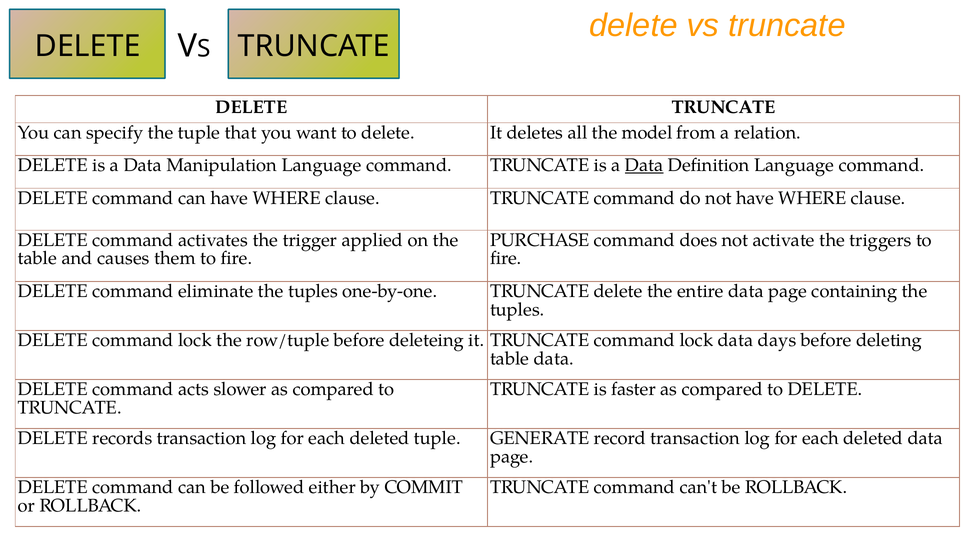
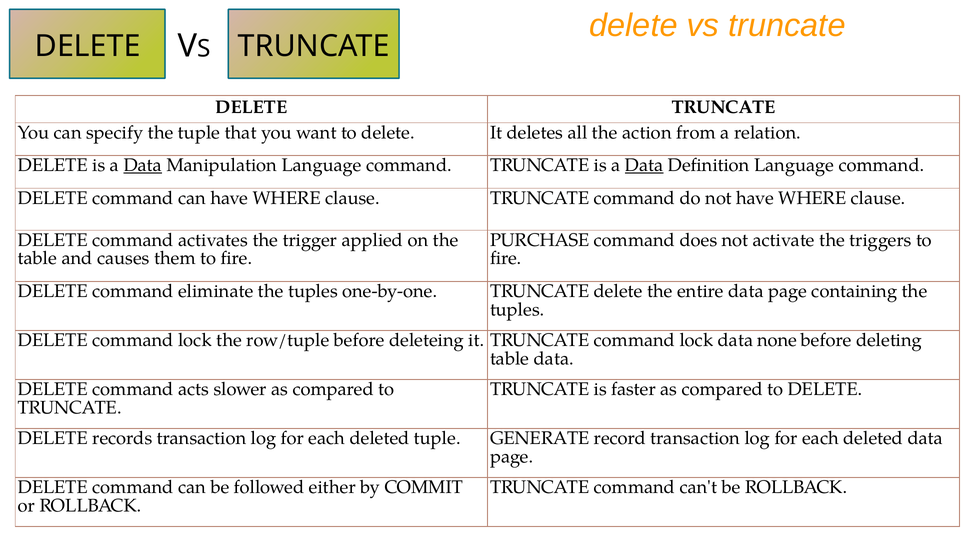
model: model -> action (647, 133)
Data underline: none -> present (143, 165)
days: days -> none (777, 340)
